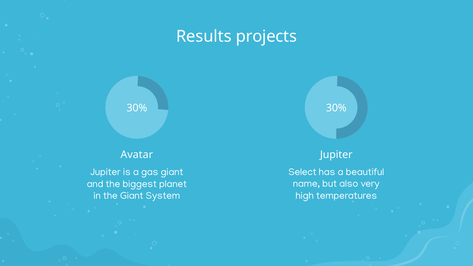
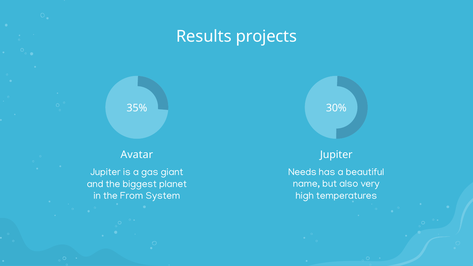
30%: 30% -> 35% (137, 108)
Select: Select -> Needs (302, 172)
the Giant: Giant -> From (132, 196)
